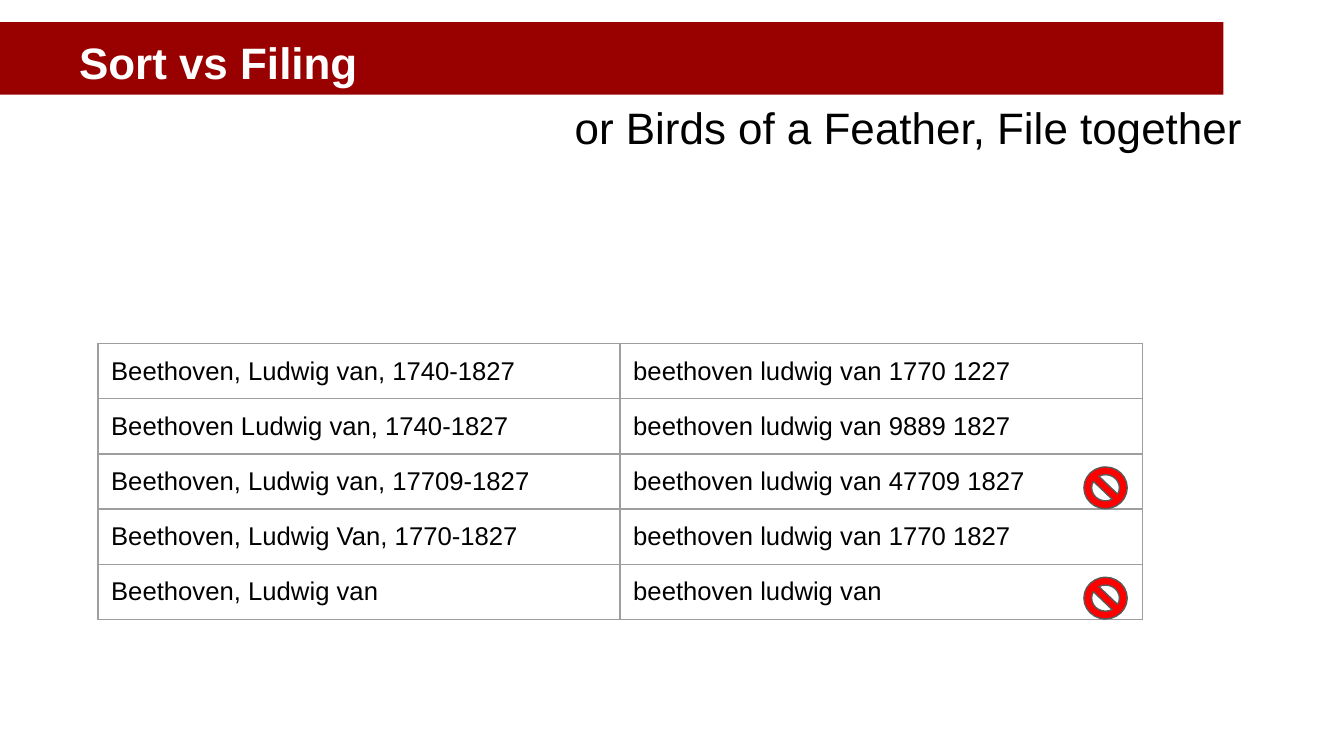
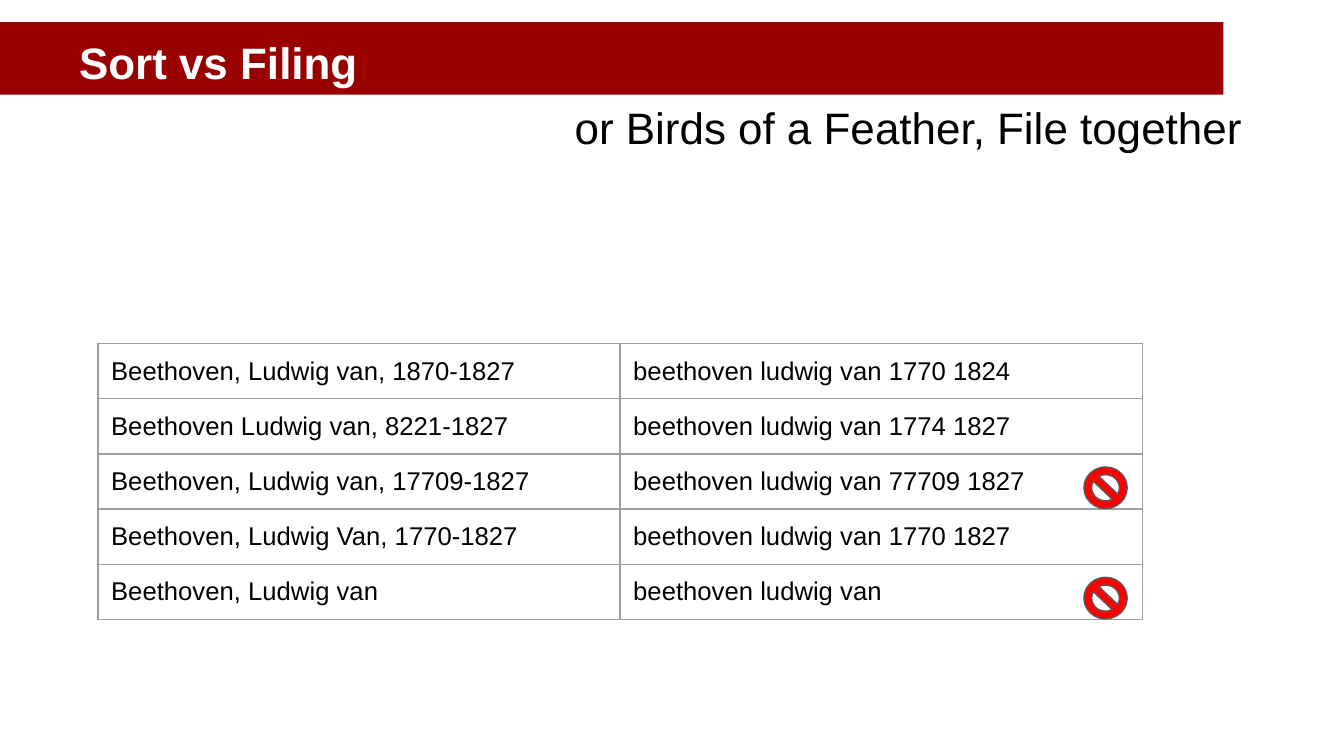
1740-1827: 1740-1827 -> 1870-1827 (454, 372)
1227: 1227 -> 1824 (982, 372)
1740-1827: 1740-1827 -> 8221-1827 (447, 427)
9889: 9889 -> 1774 (917, 427)
47709: 47709 -> 77709 (924, 482)
